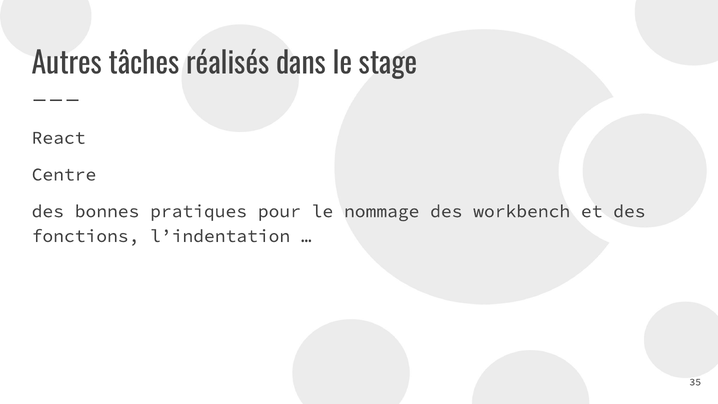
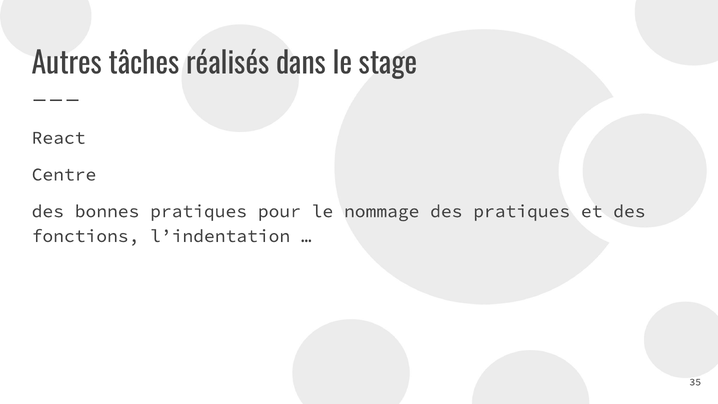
des workbench: workbench -> pratiques (522, 211)
